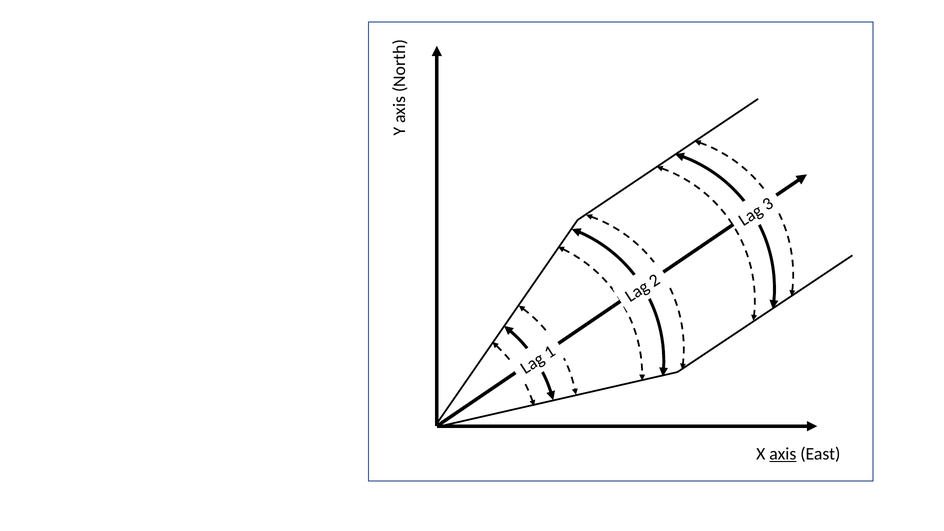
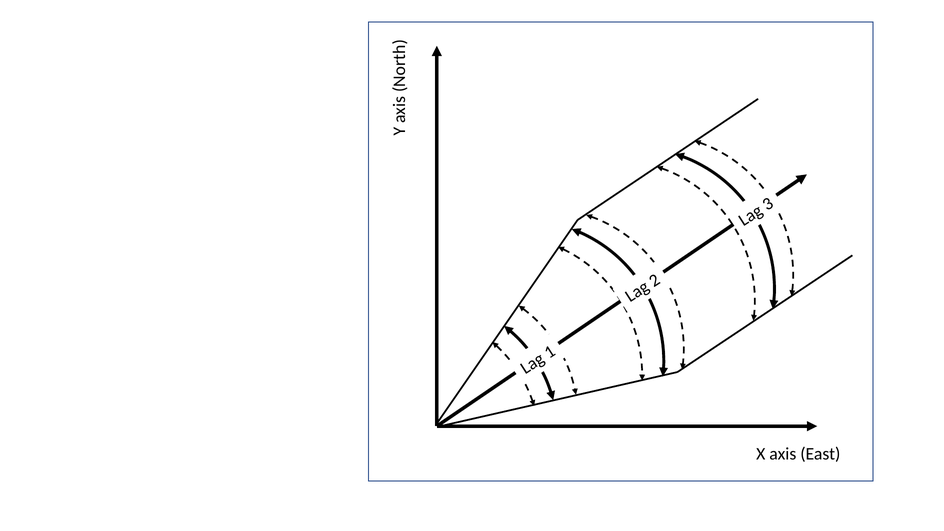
axis underline: present -> none (783, 454)
